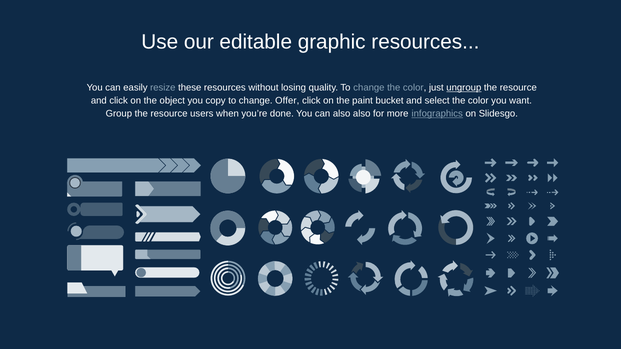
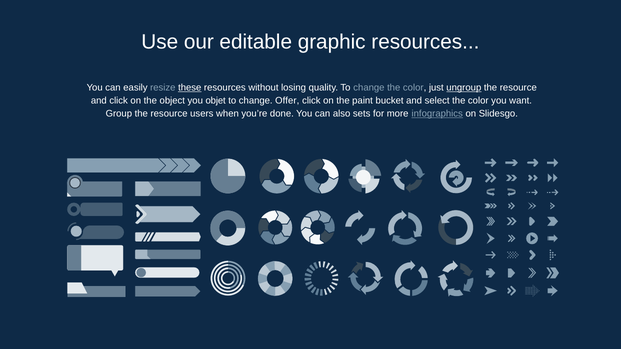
these underline: none -> present (190, 88)
copy: copy -> objet (216, 101)
also also: also -> sets (362, 114)
